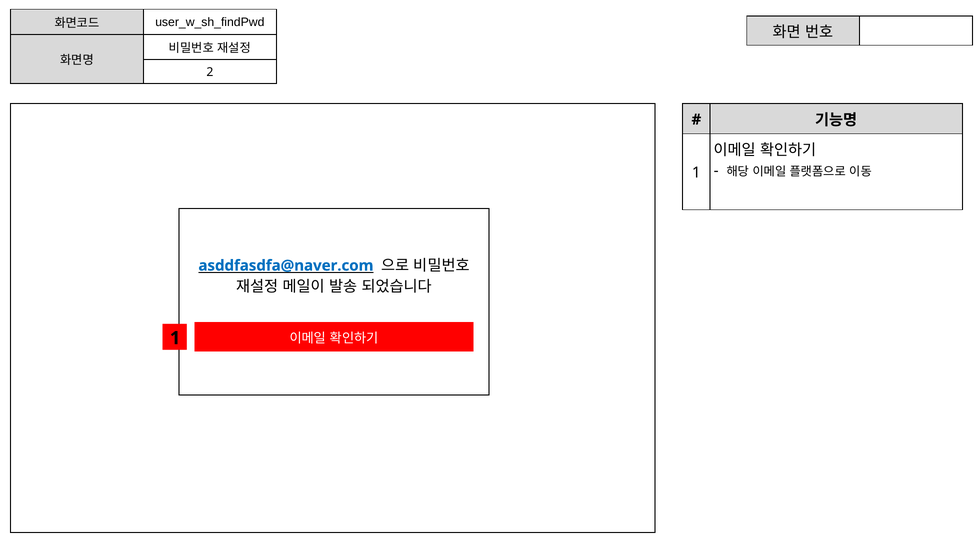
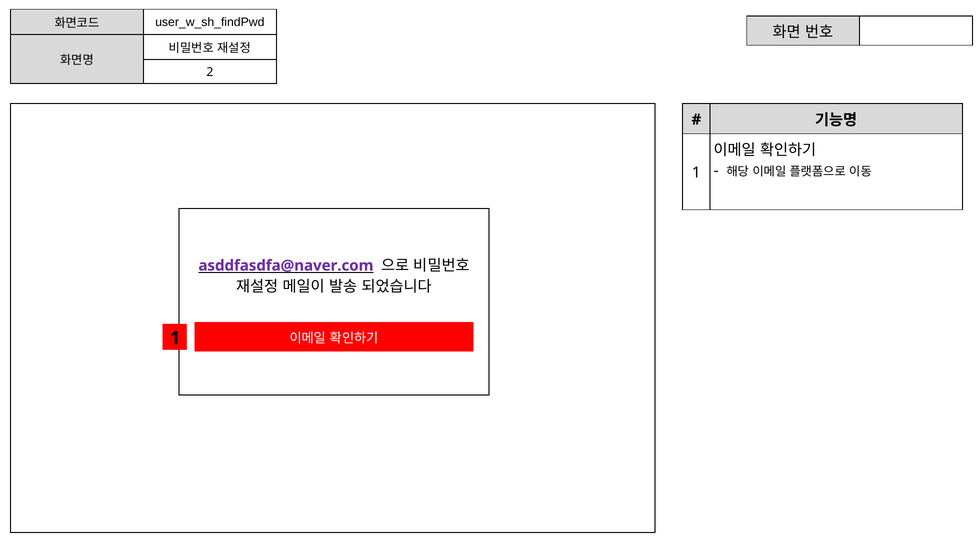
asddfasdfa@naver.com colour: blue -> purple (286, 266)
